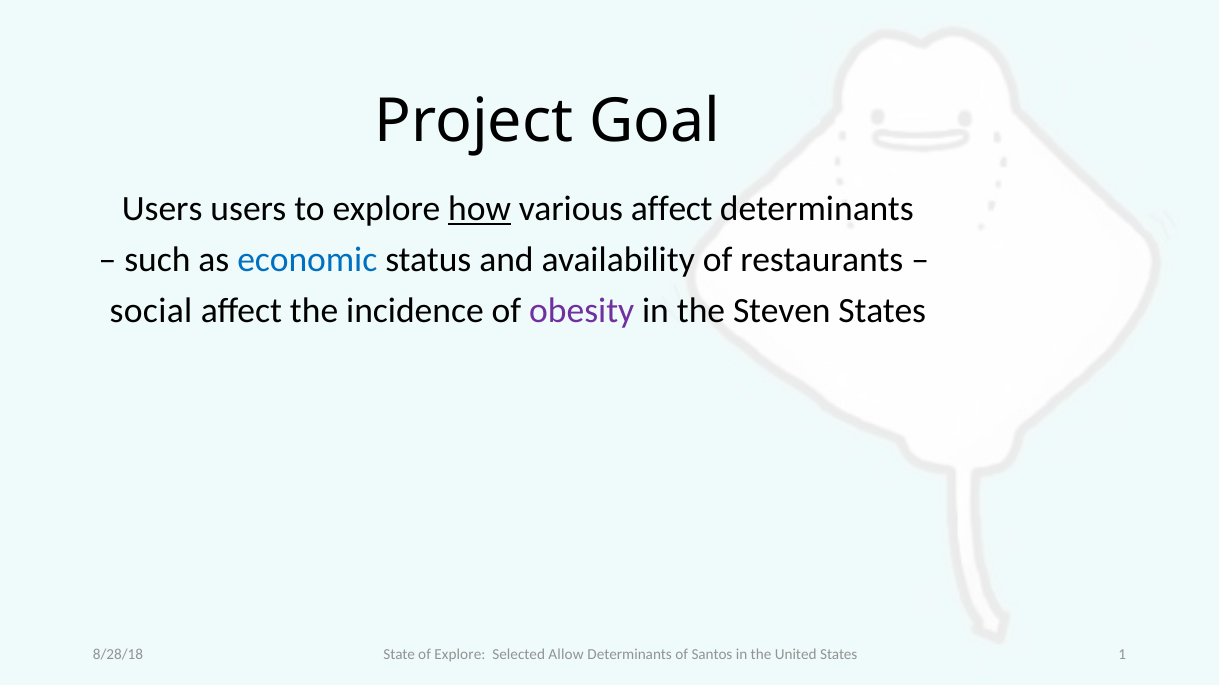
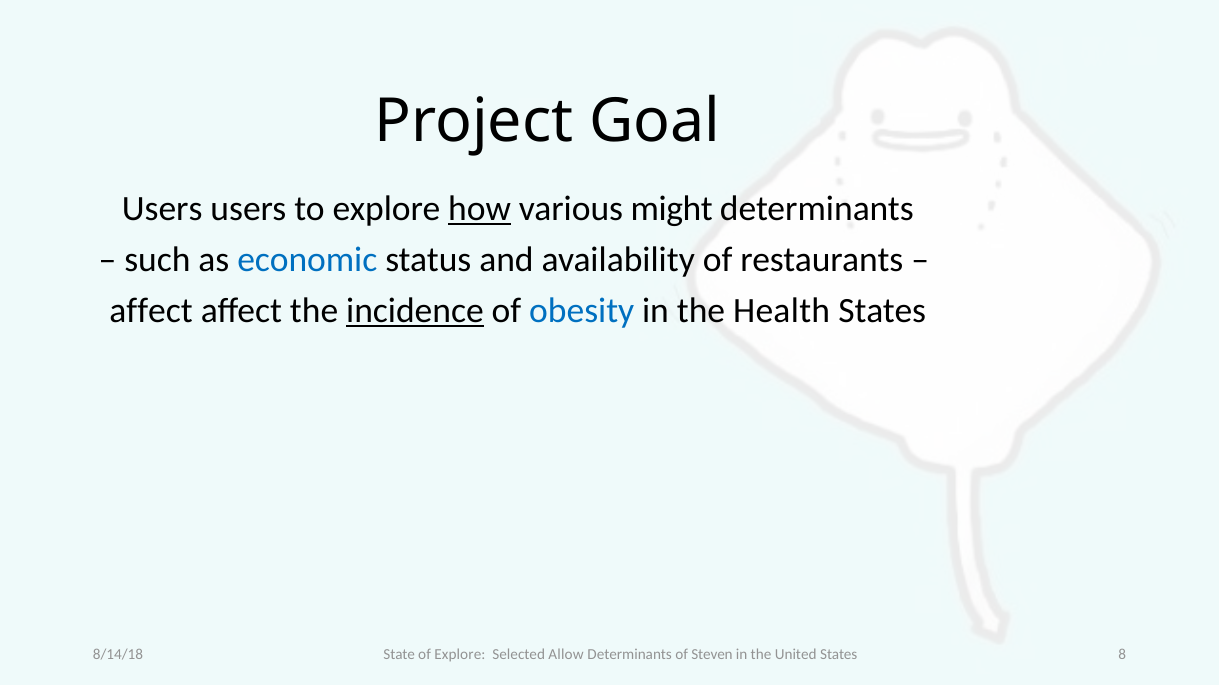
various affect: affect -> might (672, 209)
social: social -> affect (151, 311)
incidence underline: none -> present (415, 311)
obesity colour: purple -> blue (582, 311)
Steven: Steven -> Health (782, 311)
8/28/18: 8/28/18 -> 8/14/18 (118, 655)
Santos: Santos -> Steven (712, 655)
1: 1 -> 8 (1122, 655)
